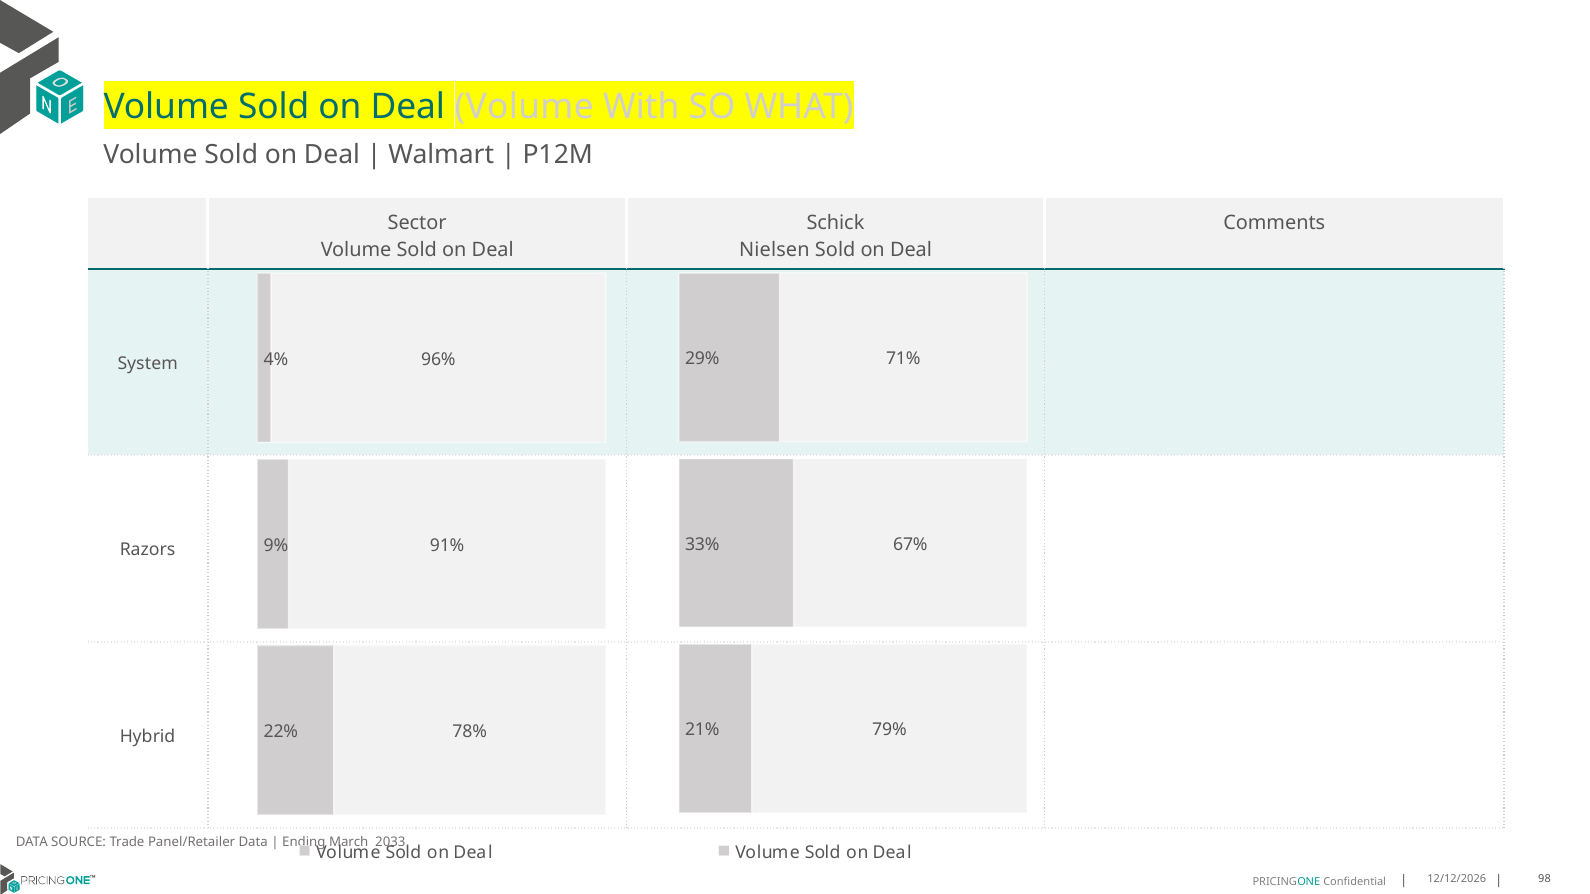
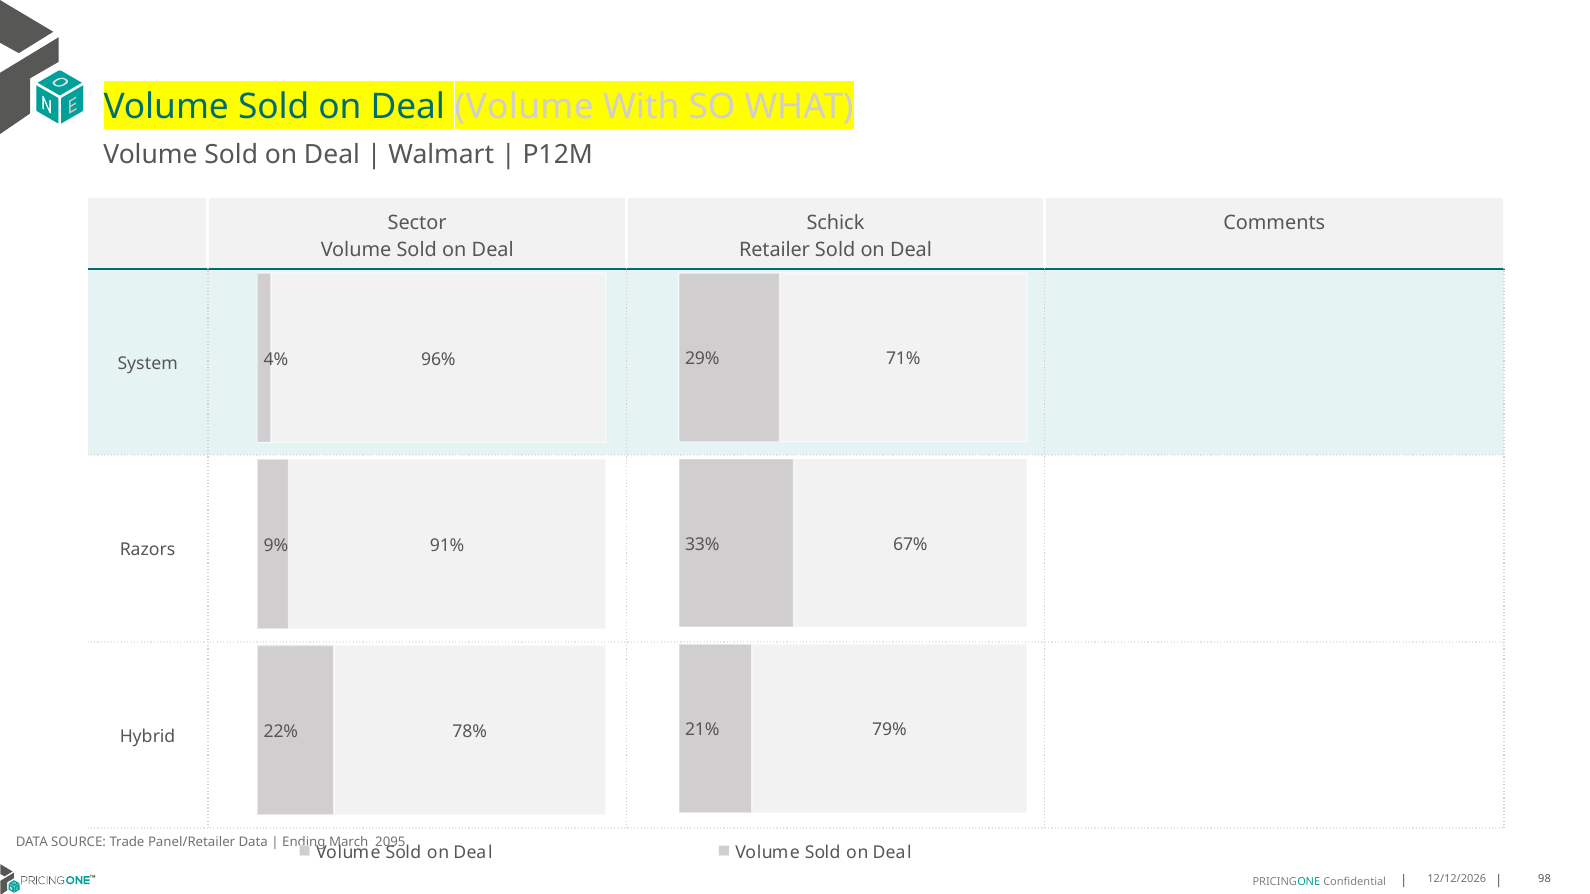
Nielsen: Nielsen -> Retailer (774, 250)
2033: 2033 -> 2095 (390, 842)
